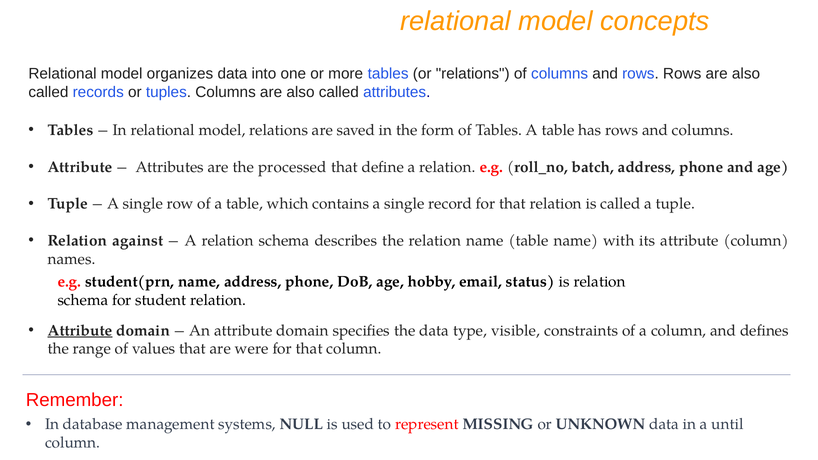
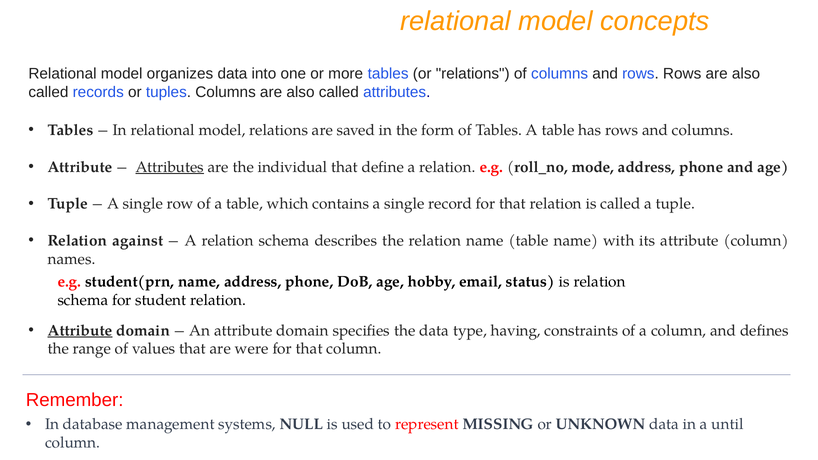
Attributes underline: none -> present (170, 167)
processed: processed -> individual (293, 167)
batch: batch -> mode (593, 167)
visible: visible -> having (516, 331)
